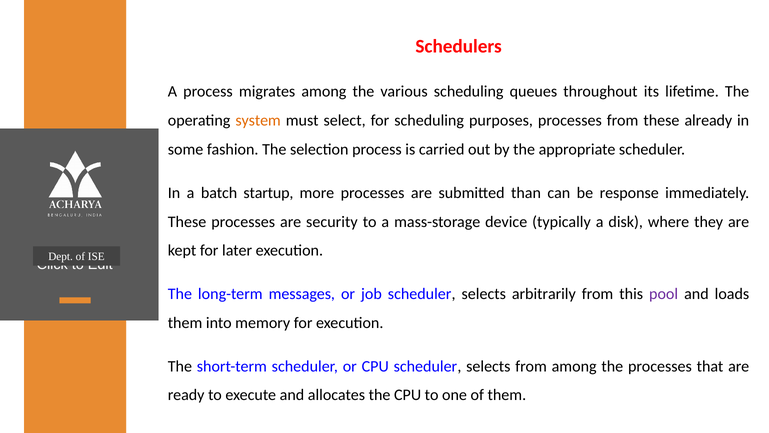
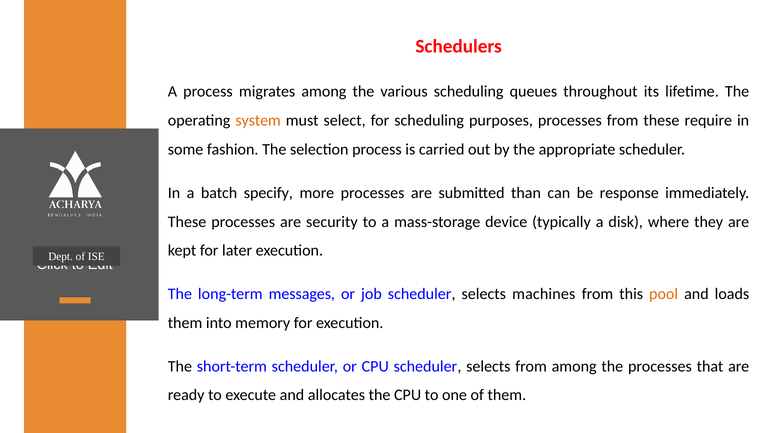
already: already -> require (708, 120)
startup: startup -> specify (268, 193)
arbitrarily: arbitrarily -> machines (544, 294)
pool colour: purple -> orange (664, 294)
